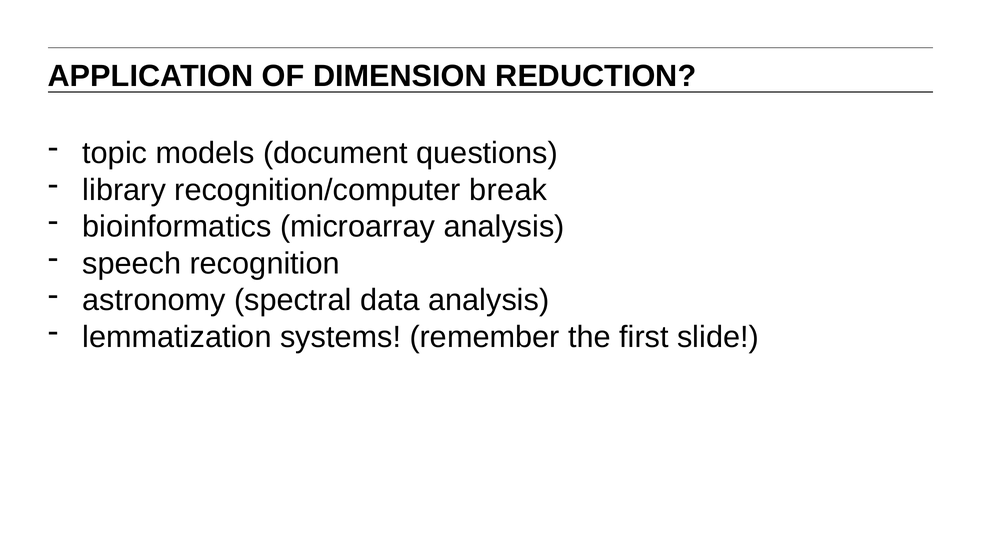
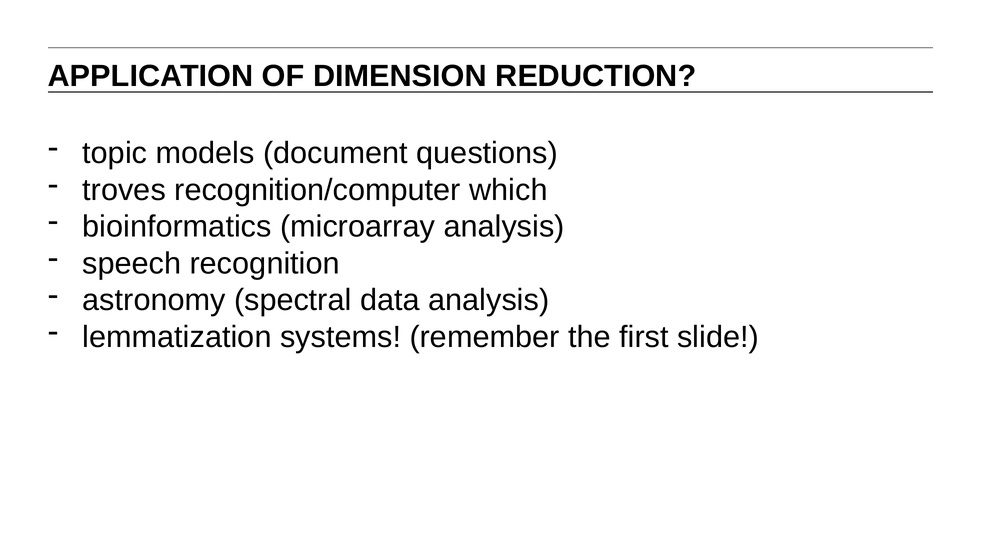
library: library -> troves (124, 190)
break: break -> which (508, 190)
